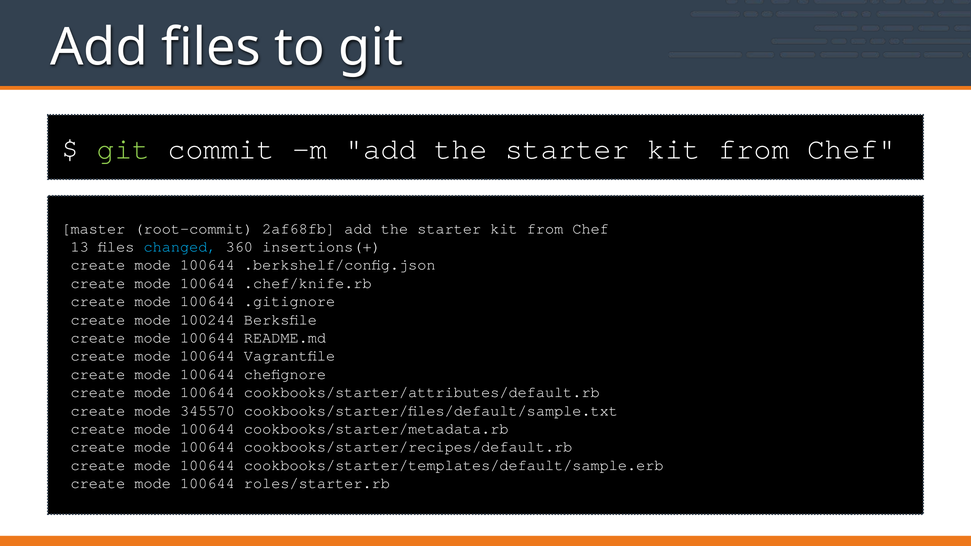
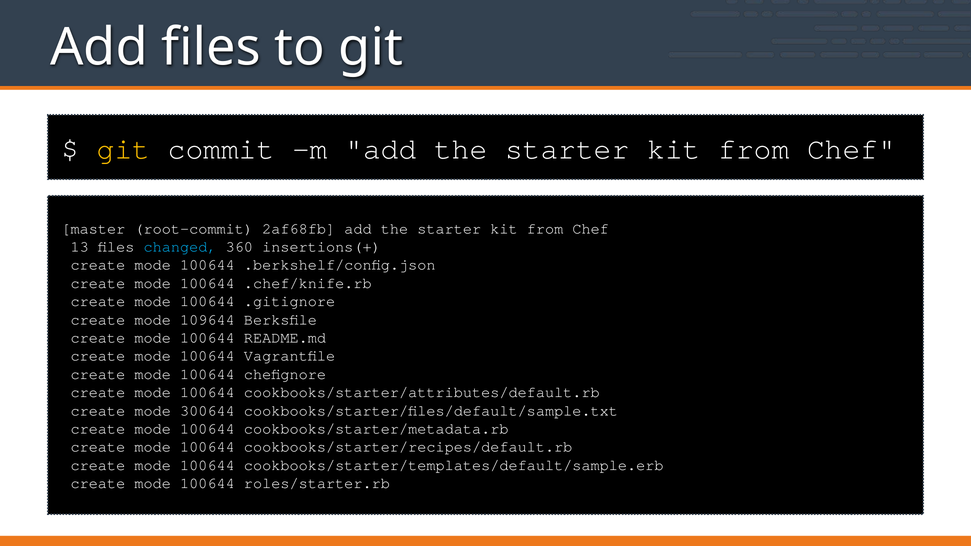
git colour: light green -> yellow (124, 149)
100244: 100244 -> 109644 (207, 320)
345570: 345570 -> 300644 (207, 411)
